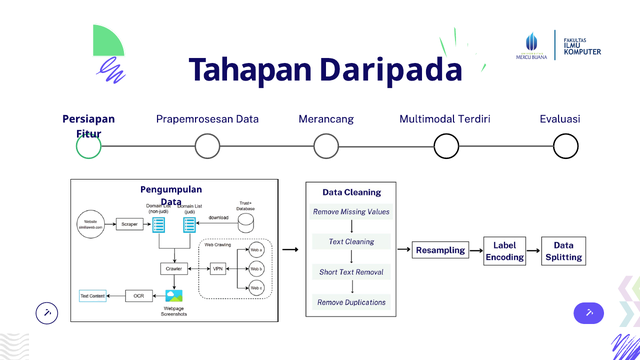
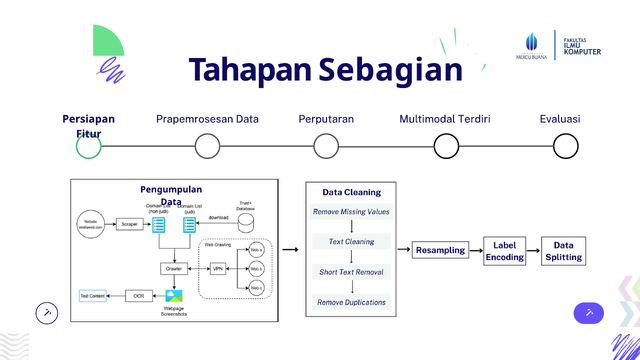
Daripada: Daripada -> Sebagian (391, 70)
Merancang: Merancang -> Perputaran (326, 119)
